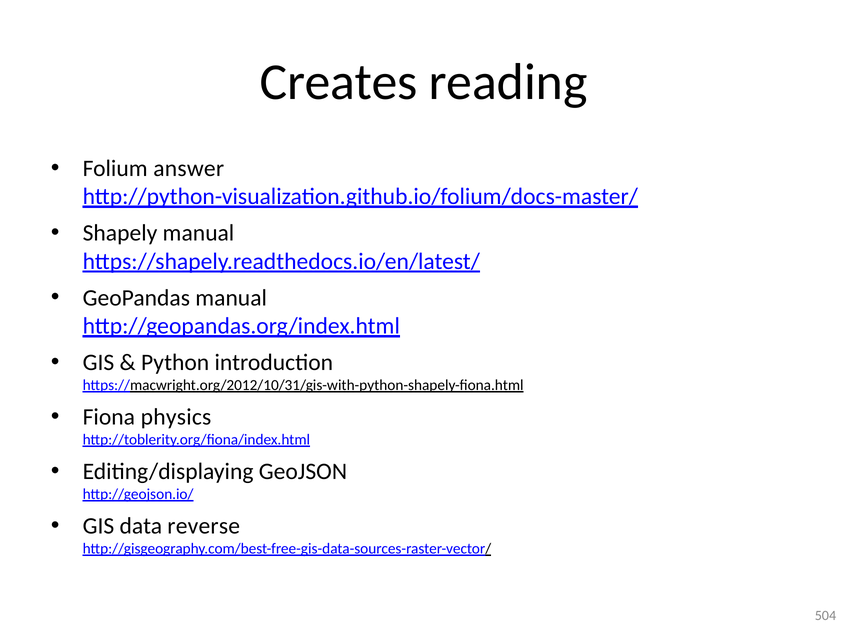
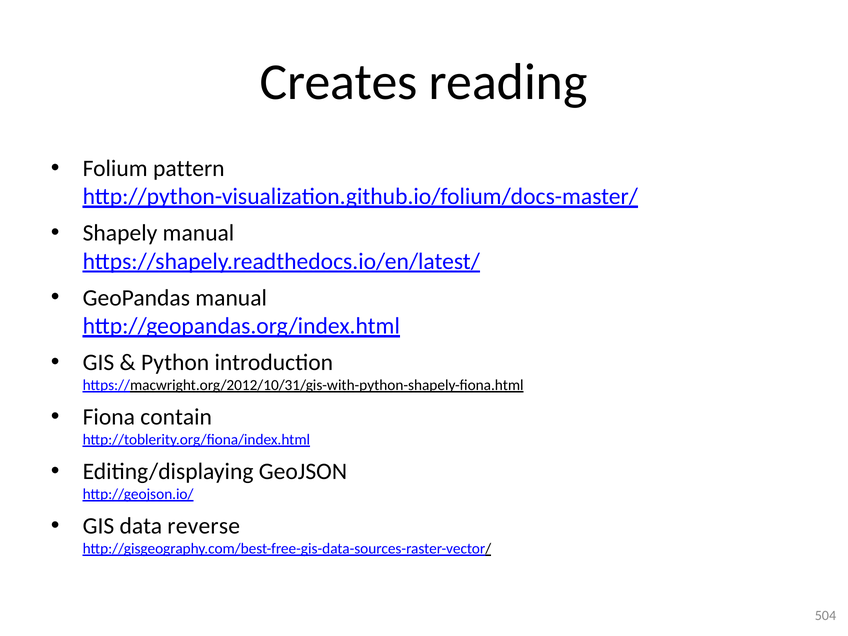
answer: answer -> pattern (189, 168)
physics: physics -> contain (176, 417)
